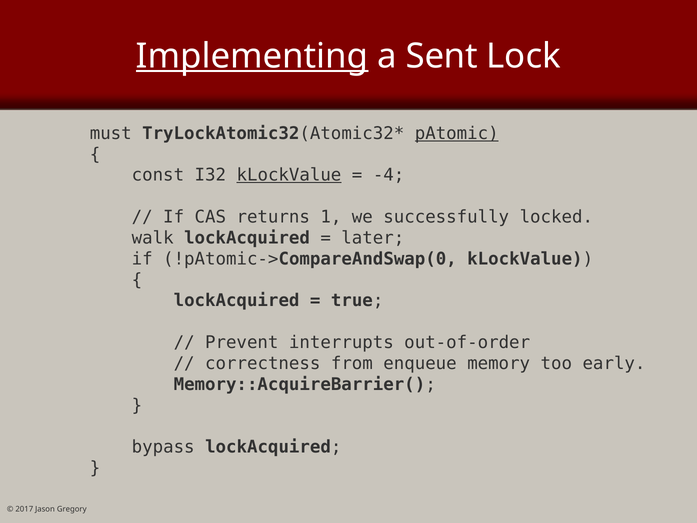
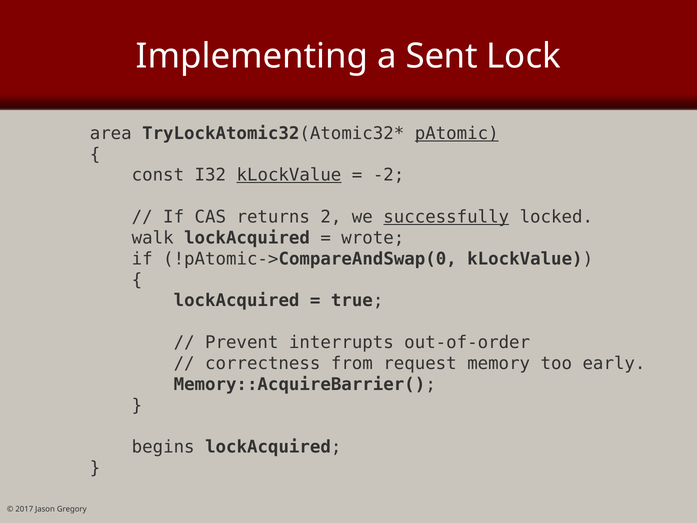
Implementing underline: present -> none (252, 56)
must: must -> area (111, 133)
-4: -4 -> -2 (389, 175)
1: 1 -> 2 (331, 217)
successfully underline: none -> present (446, 217)
later: later -> wrote (373, 238)
enqueue: enqueue -> request (420, 363)
bypass: bypass -> begins (163, 447)
